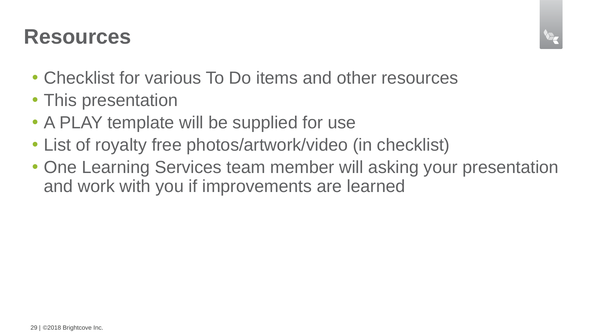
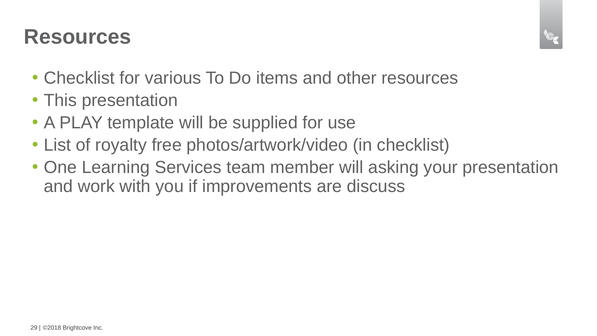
learned: learned -> discuss (376, 186)
